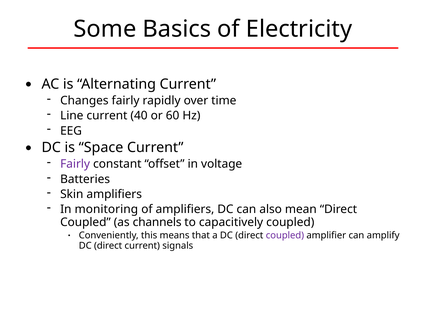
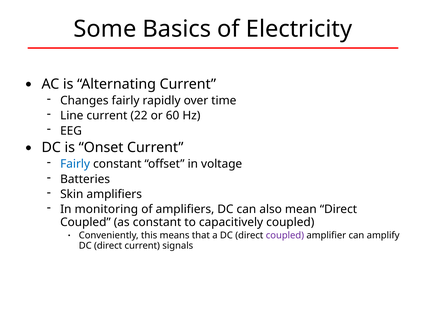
40: 40 -> 22 (139, 116)
Space: Space -> Onset (101, 148)
Fairly colour: purple -> blue (75, 164)
as channels: channels -> constant (157, 223)
